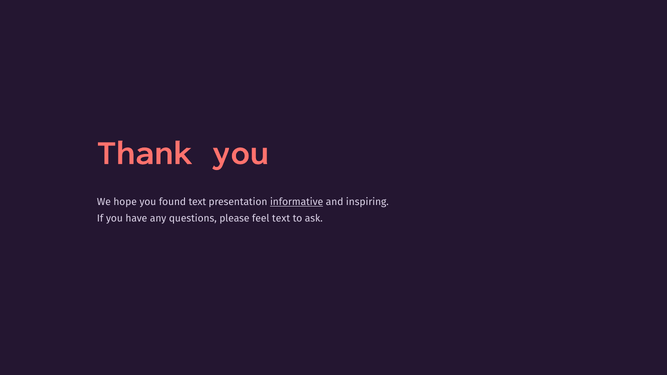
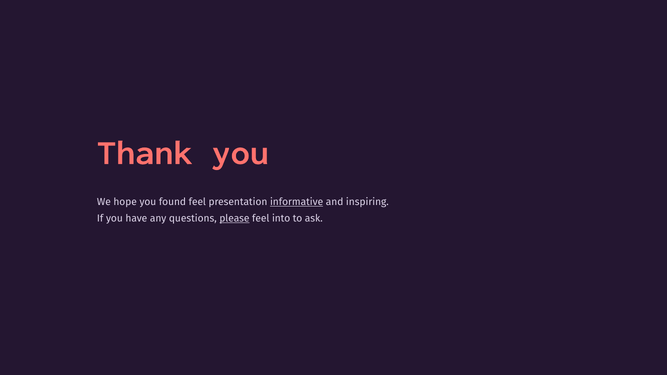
found text: text -> feel (197, 202)
please underline: none -> present (234, 218)
feel text: text -> into (281, 218)
